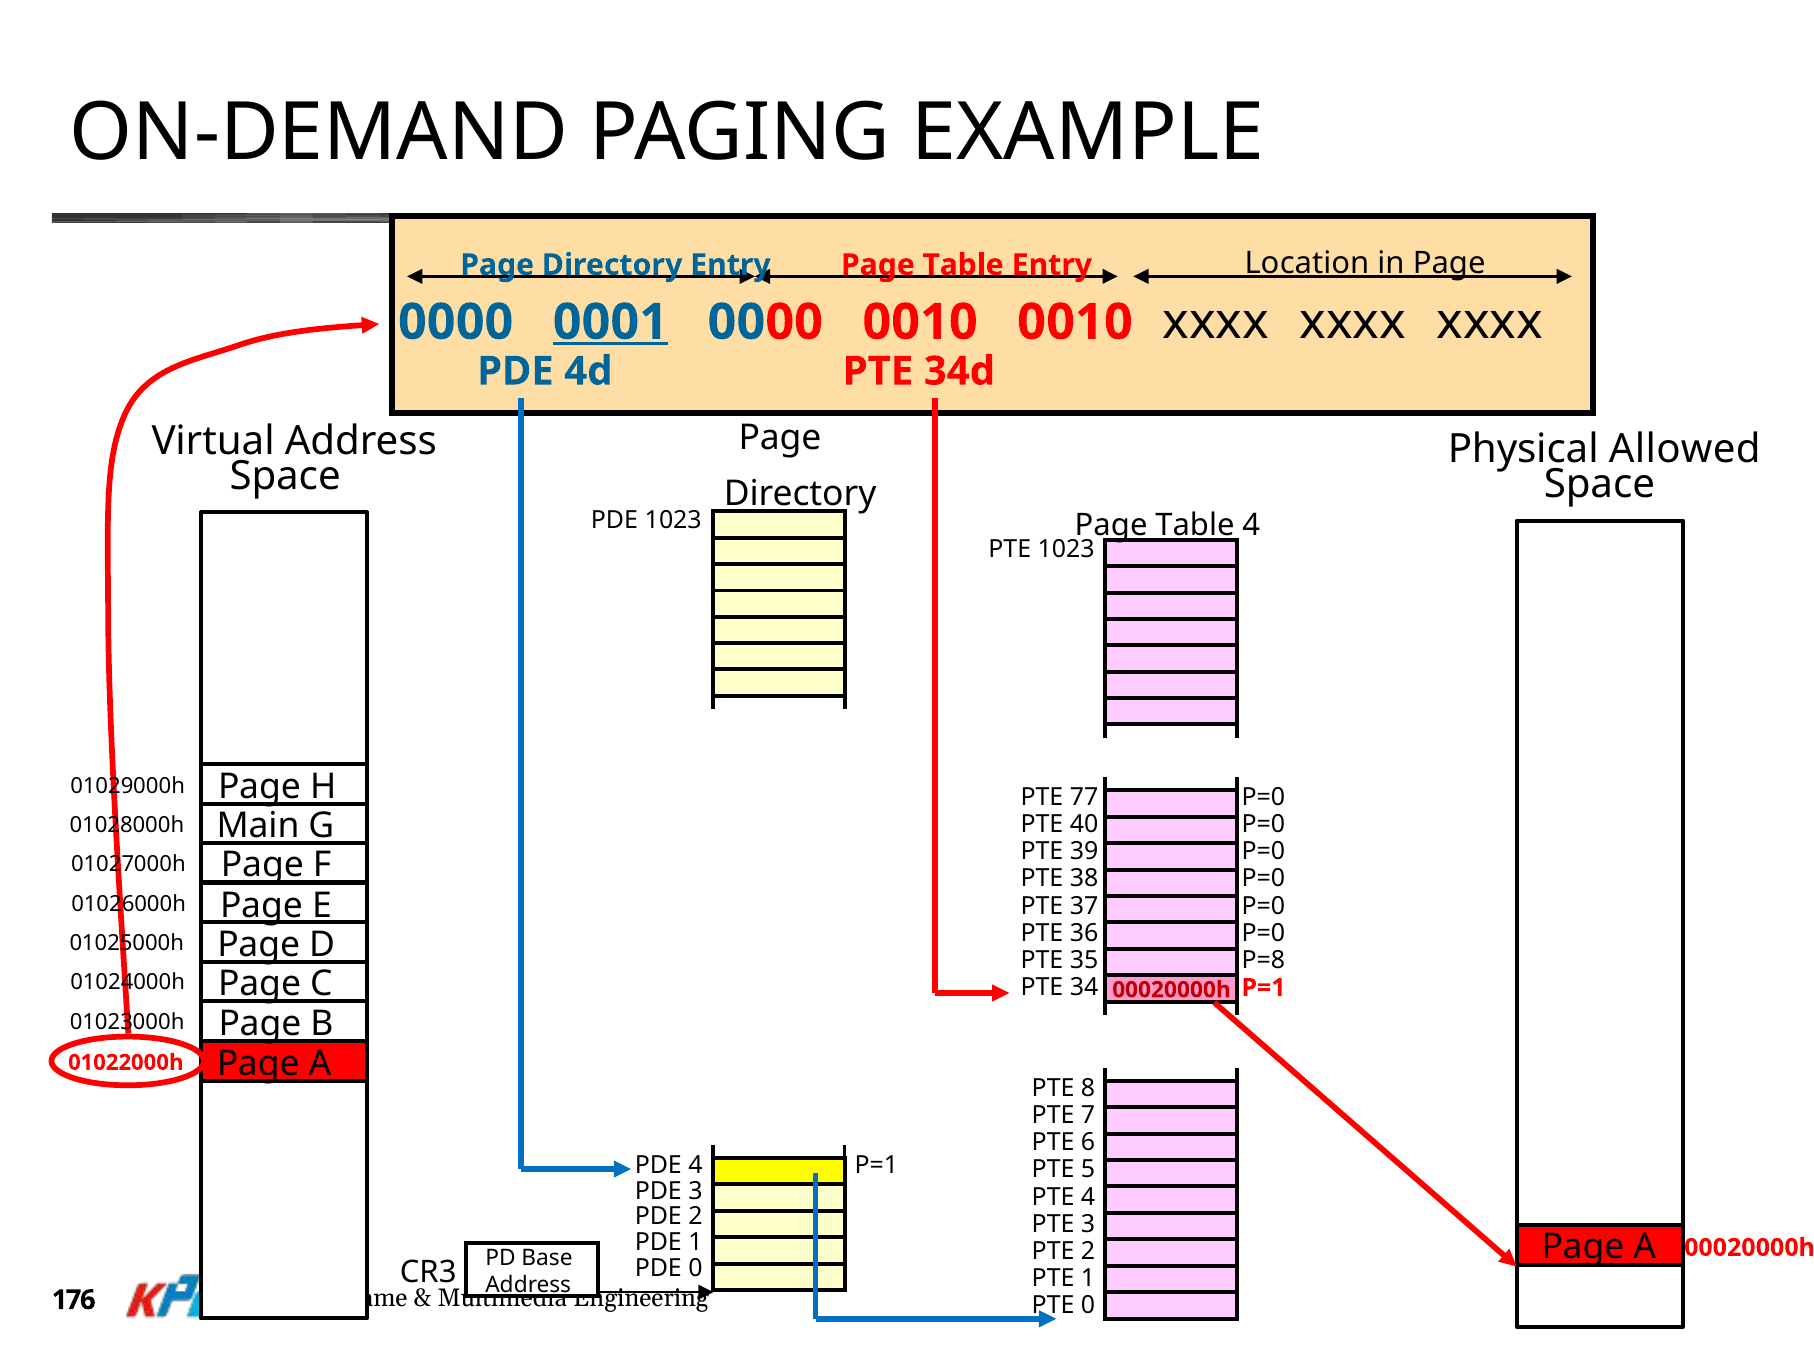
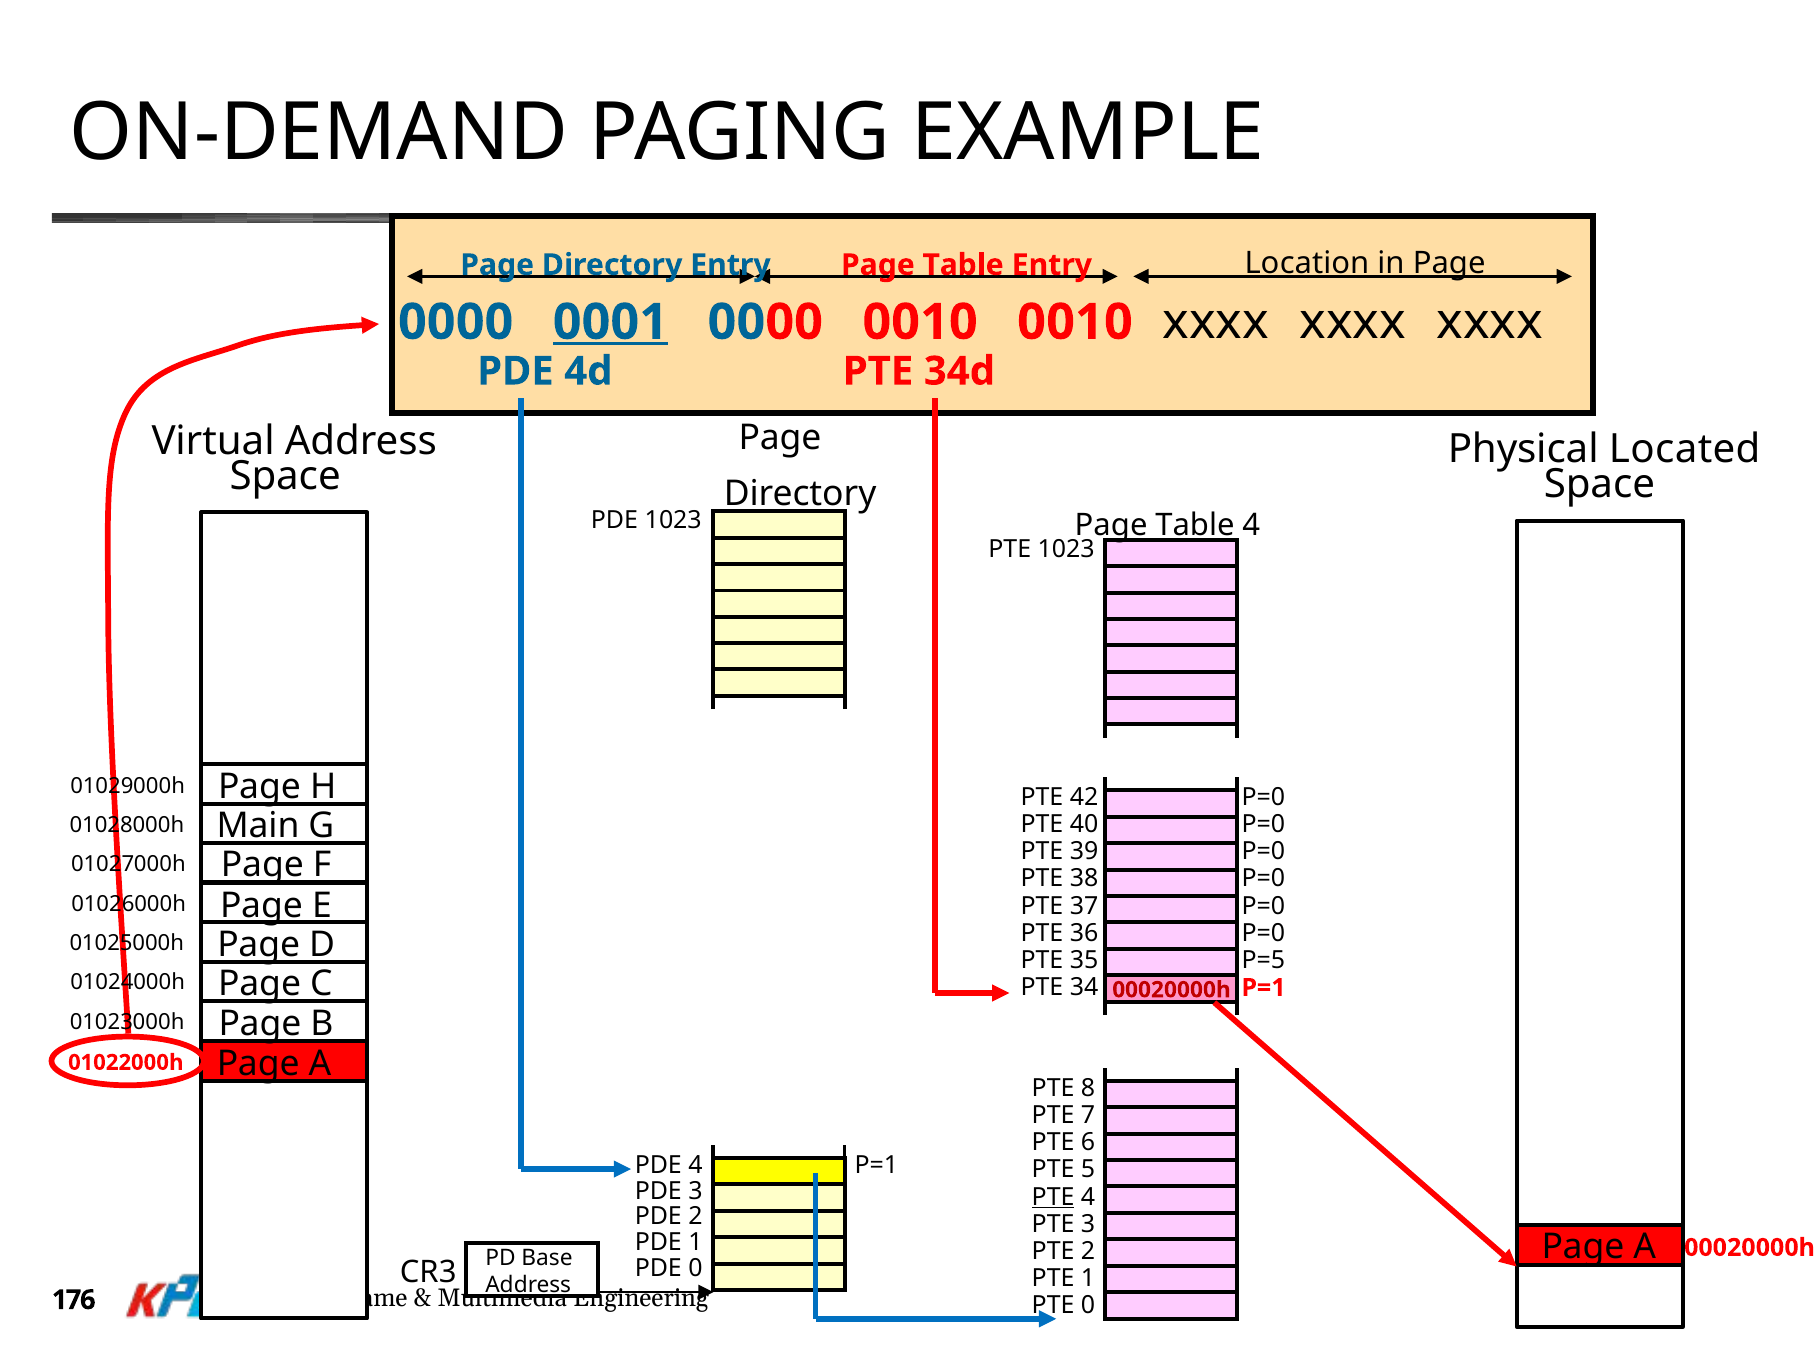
Allowed: Allowed -> Located (1685, 449)
77: 77 -> 42 (1084, 797)
P=8: P=8 -> P=5 (1263, 960)
PTE underline: none -> present (1053, 1196)
